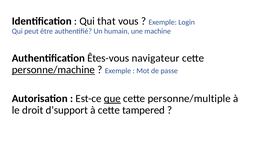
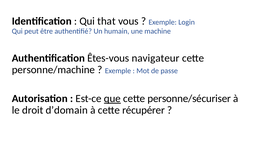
personne/machine underline: present -> none (53, 70)
personne/multiple: personne/multiple -> personne/sécuriser (189, 99)
d’support: d’support -> d’domain (67, 110)
tampered: tampered -> récupérer (144, 110)
